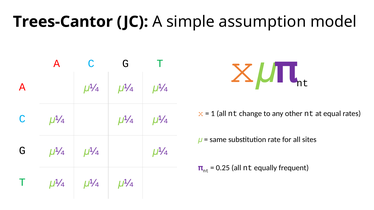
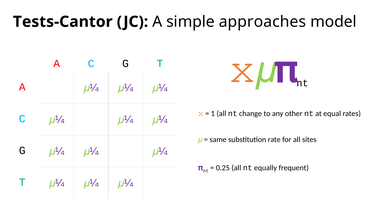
Trees-Cantor: Trees-Cantor -> Tests-Cantor (63, 22)
assumption: assumption -> approaches (262, 22)
